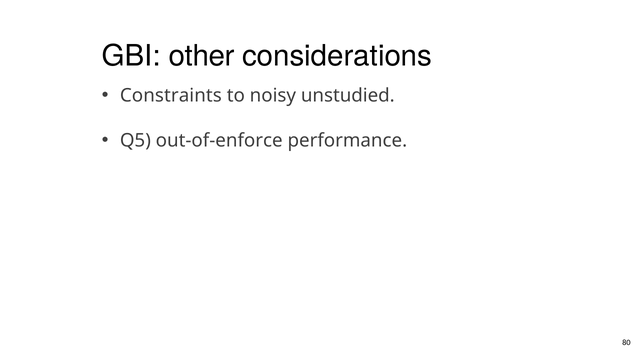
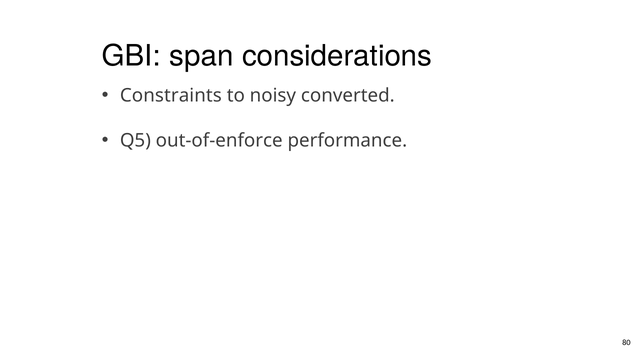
other: other -> span (201, 56)
unstudied: unstudied -> converted (348, 96)
